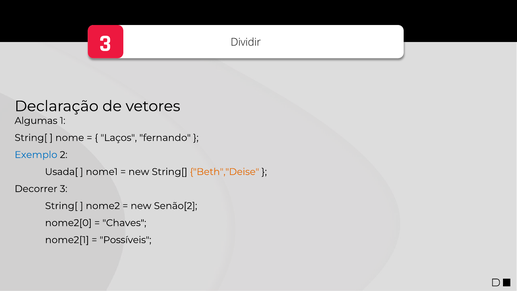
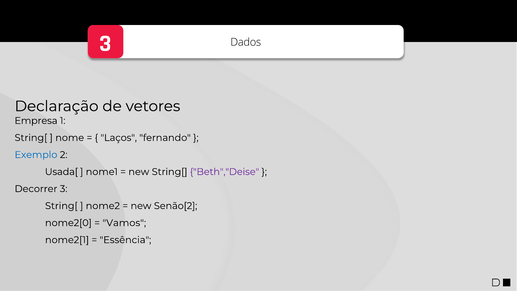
Dividir: Dividir -> Dados (246, 42)
Algumas: Algumas -> Empresa (36, 121)
Beth","Deise colour: orange -> purple (225, 172)
Chaves: Chaves -> Vamos (124, 223)
Possíveis: Possíveis -> Essência (125, 240)
